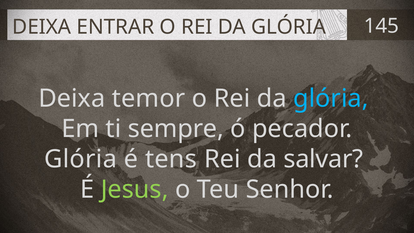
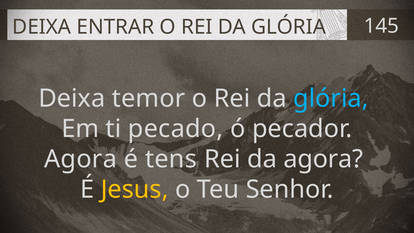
sempre: sempre -> pecado (176, 129)
Glória: Glória -> Agora (81, 159)
da salvar: salvar -> agora (323, 159)
Jesus colour: light green -> yellow (135, 189)
